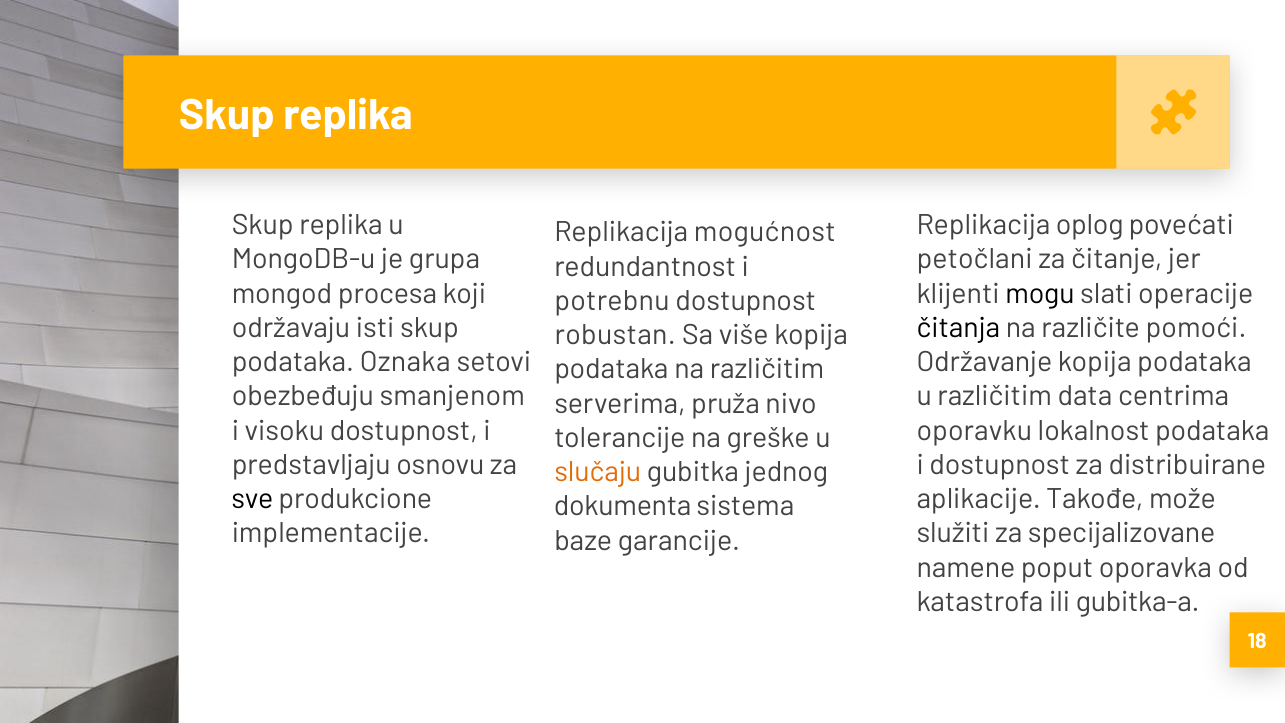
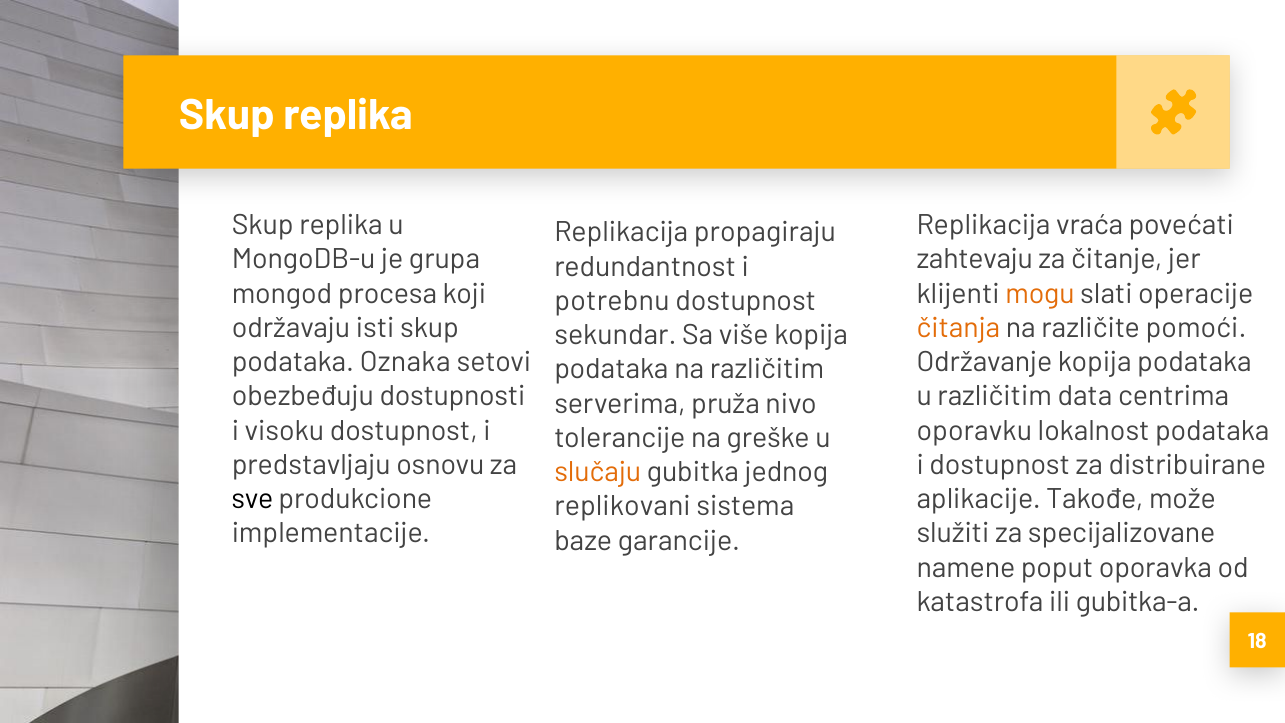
oplog: oplog -> vraća (1090, 225)
mogućnost: mogućnost -> propagiraju (765, 232)
petočlani: petočlani -> zahtevaju (975, 259)
mogu colour: black -> orange (1040, 294)
čitanja colour: black -> orange (958, 328)
robustan: robustan -> sekundar (615, 335)
smanjenom: smanjenom -> dostupnosti (452, 396)
dokumenta: dokumenta -> replikovani (623, 506)
